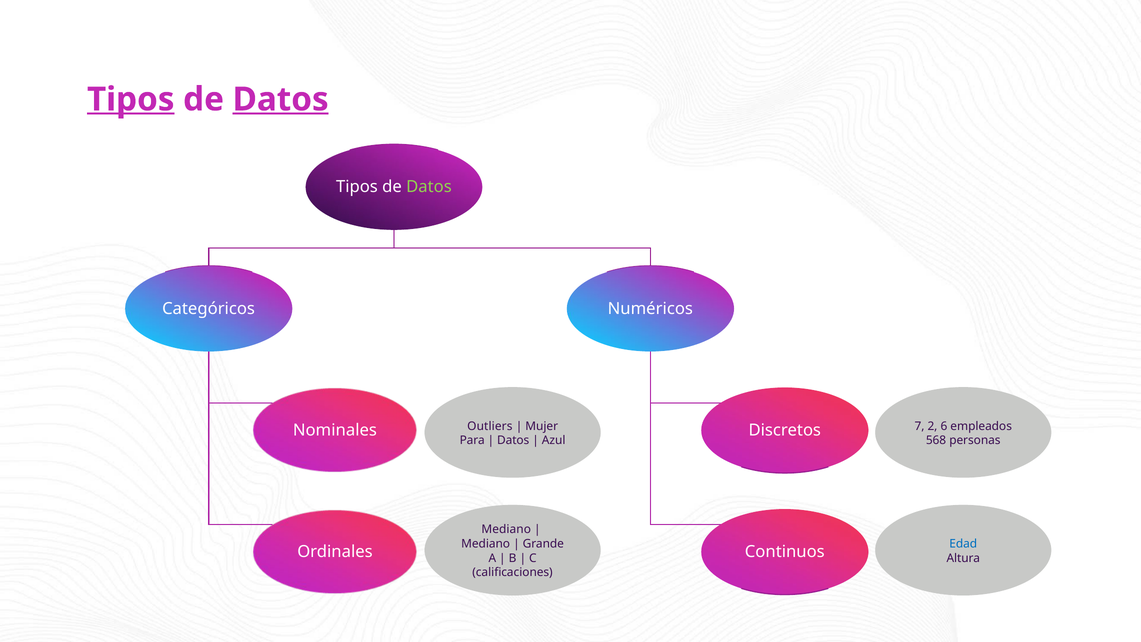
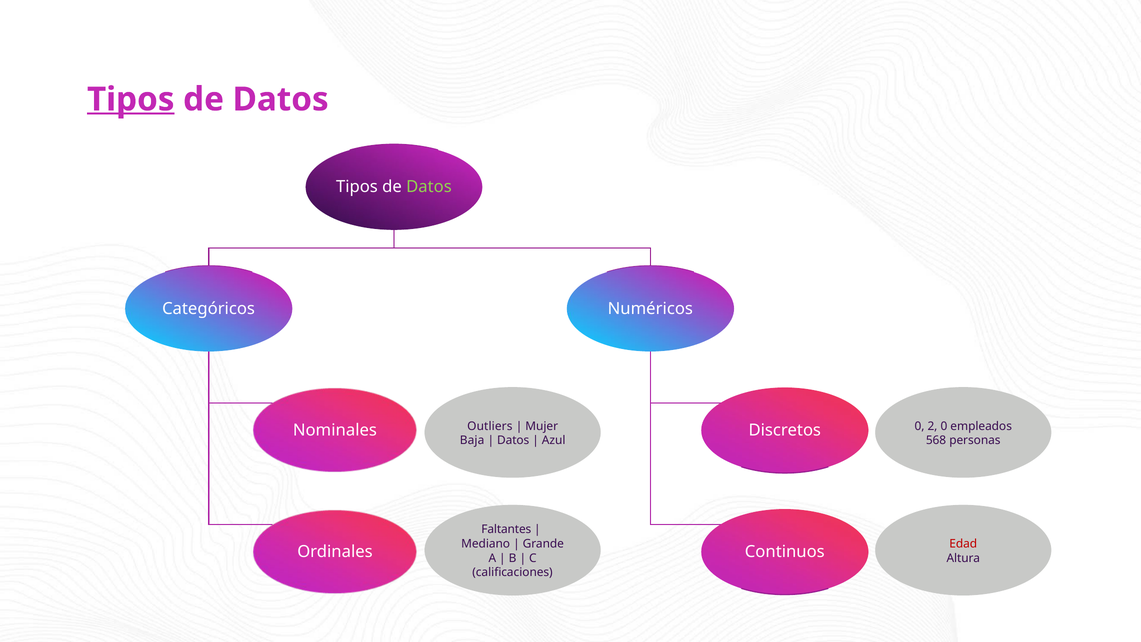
Datos underline: present -> none (281, 99)
7: 7 -> 0 (920, 426)
2 6: 6 -> 0 (944, 426)
Para: Para -> Baja (472, 440)
Mediano: Mediano -> Faltantes (506, 529)
Edad colour: blue -> red (963, 544)
